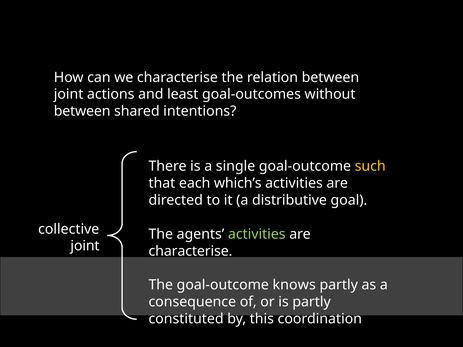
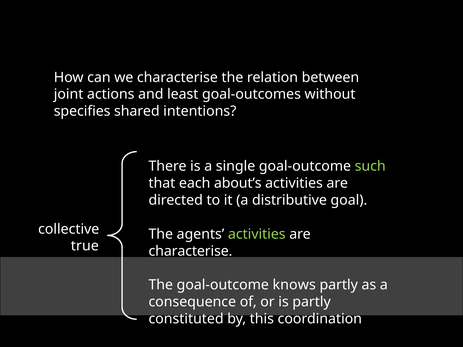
between: between -> specifies (82, 111)
such colour: yellow -> light green (370, 166)
which’s: which’s -> about’s (238, 183)
joint: joint -> true (85, 246)
